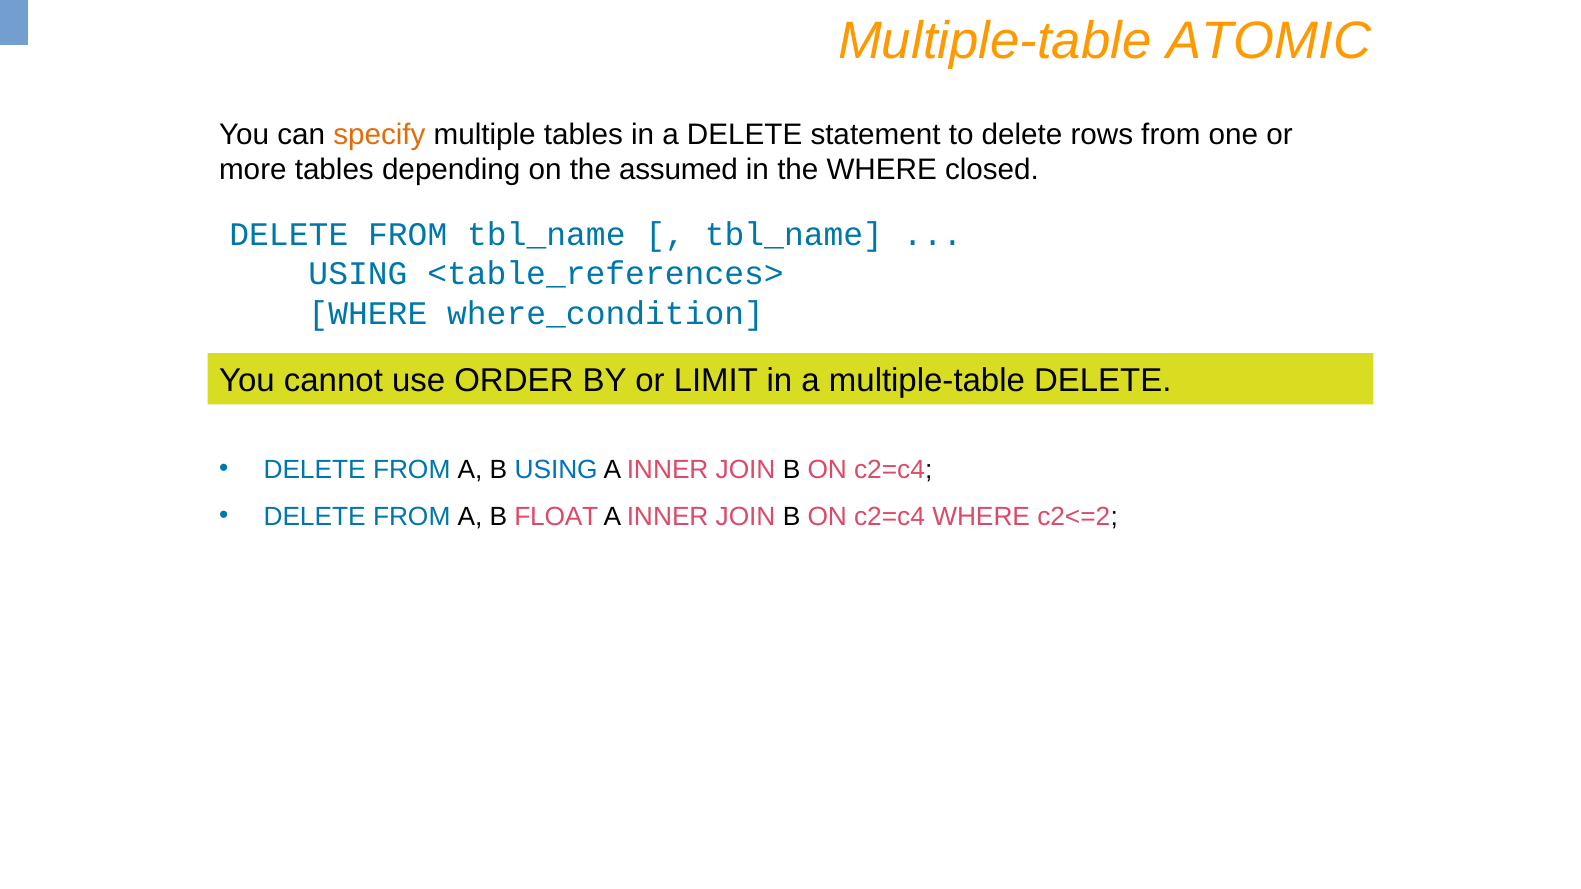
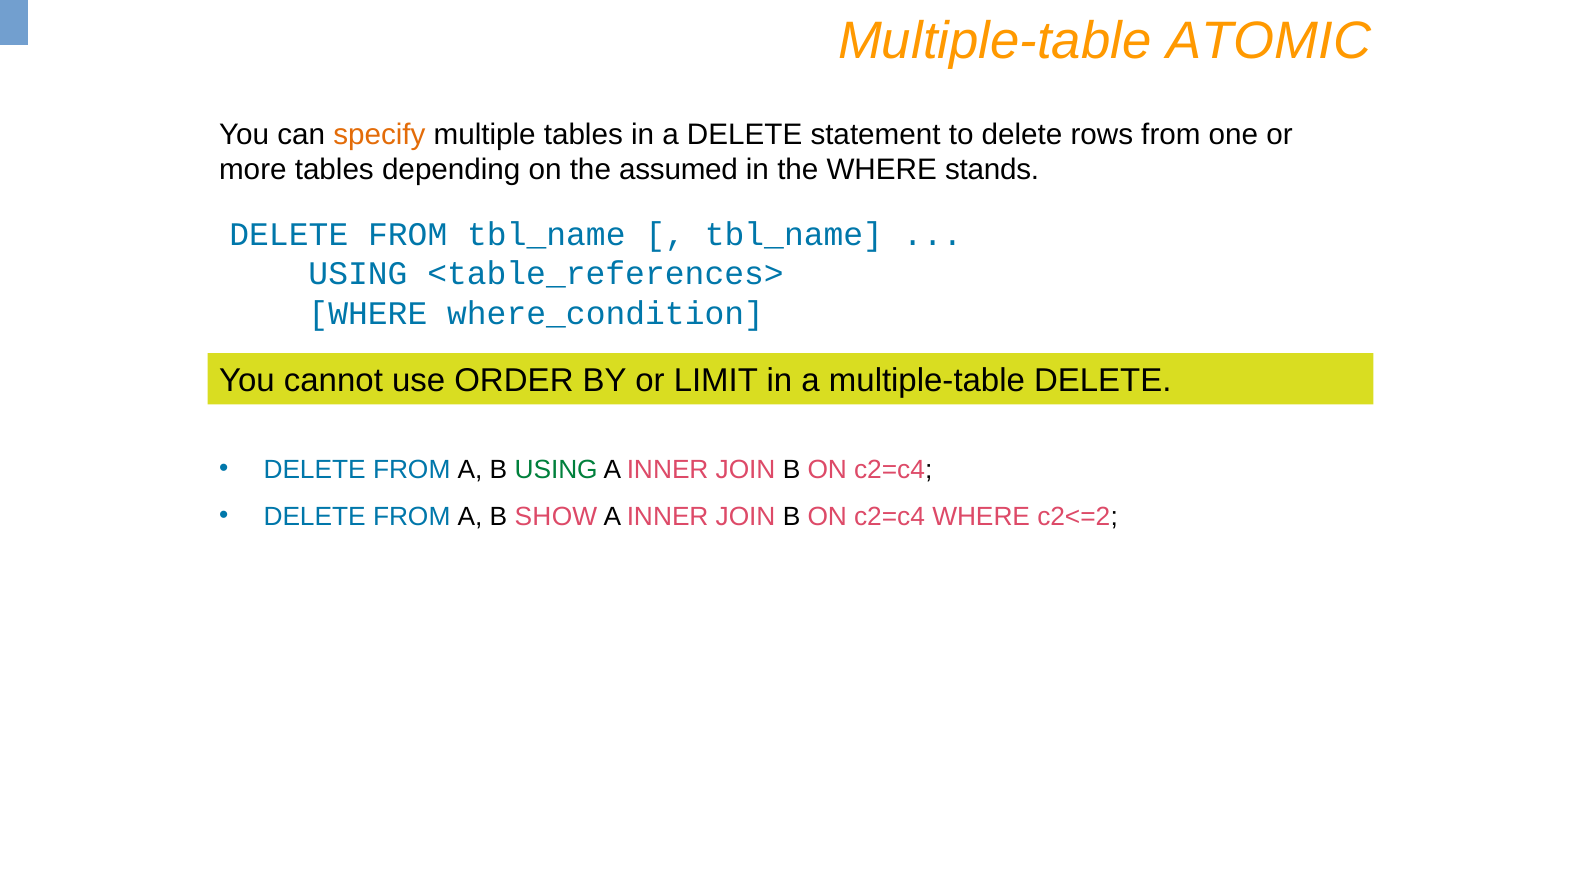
closed: closed -> stands (992, 170)
USING colour: blue -> green (556, 469)
FLOAT: FLOAT -> SHOW (556, 517)
